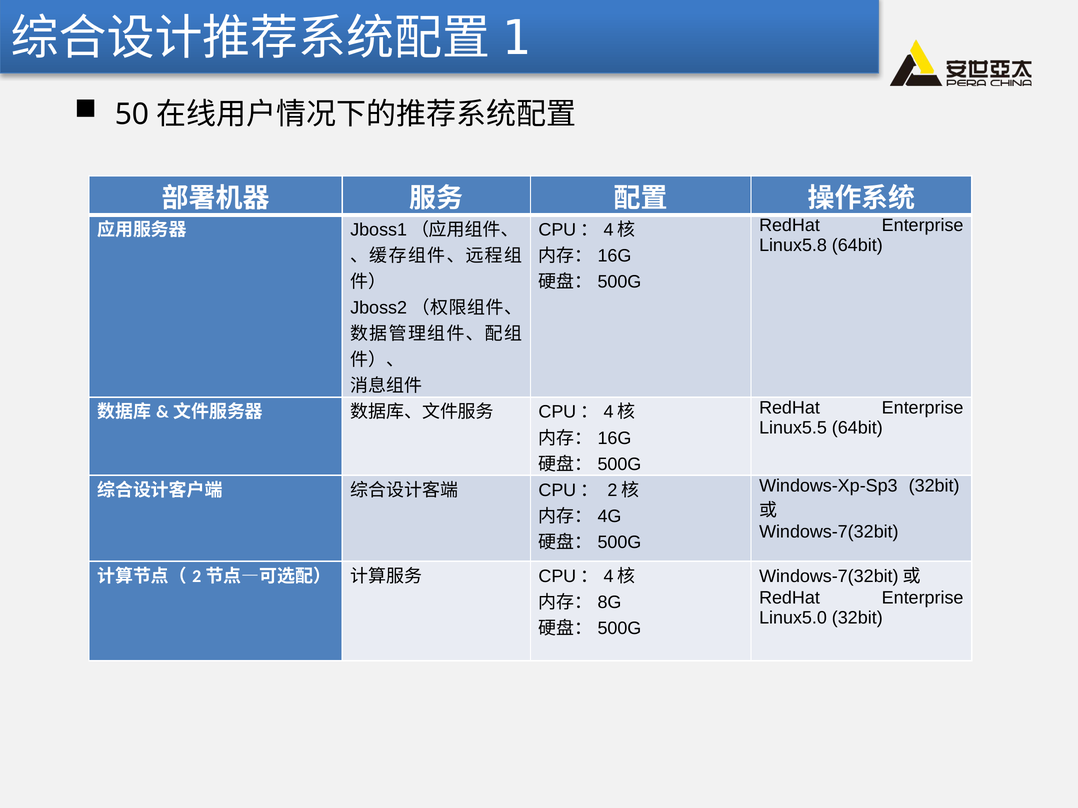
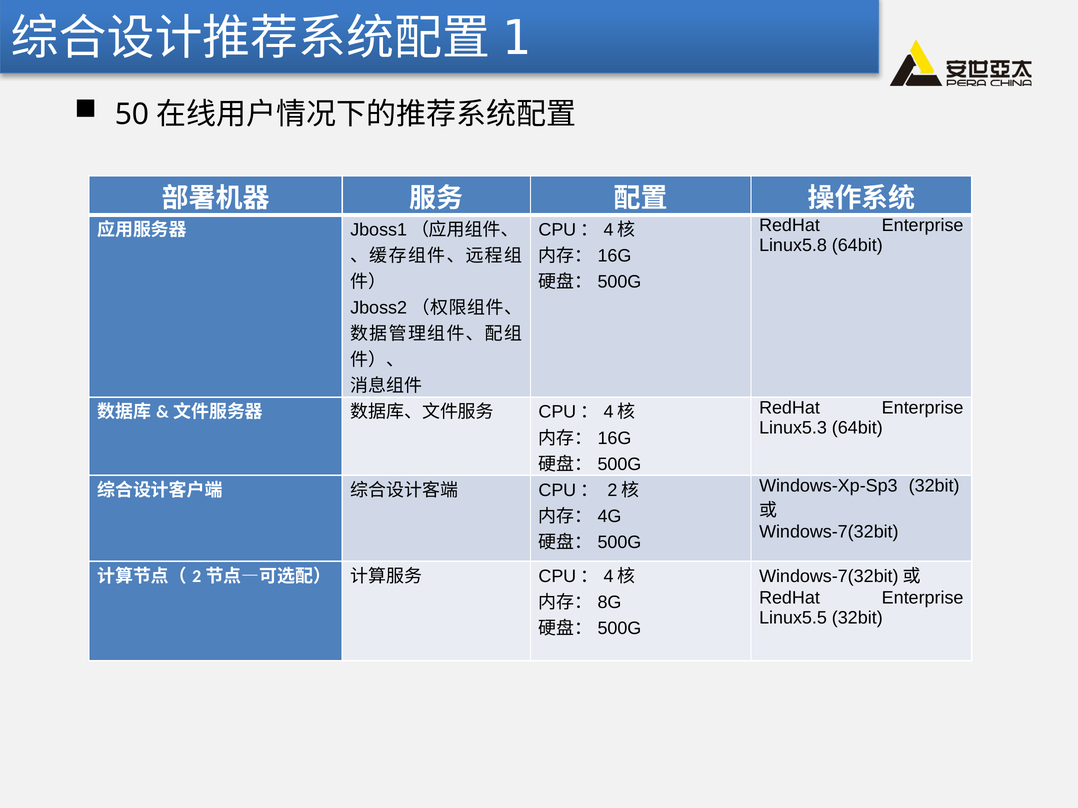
Linux5.5: Linux5.5 -> Linux5.3 (793, 428)
Linux5.0: Linux5.0 -> Linux5.5 (793, 618)
